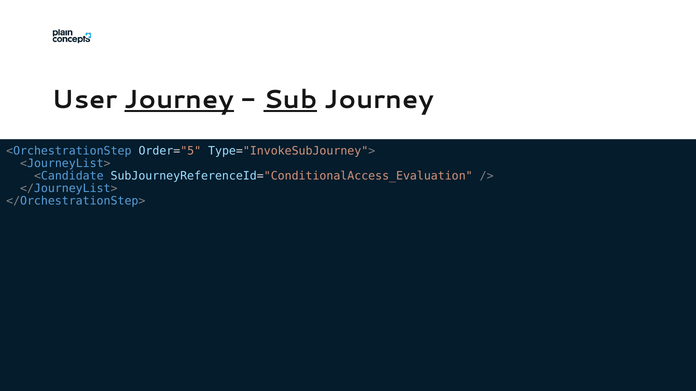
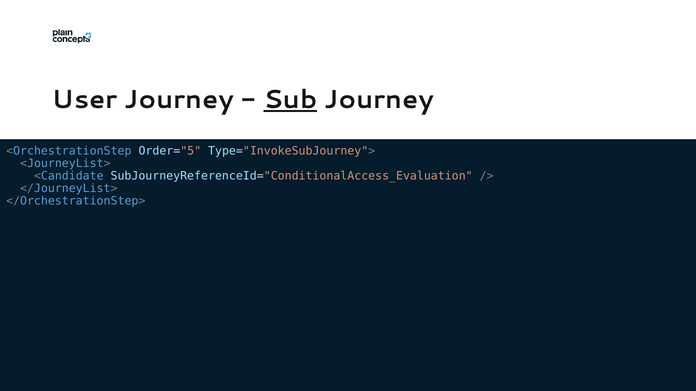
Journey underline: present -> none (179, 100)
